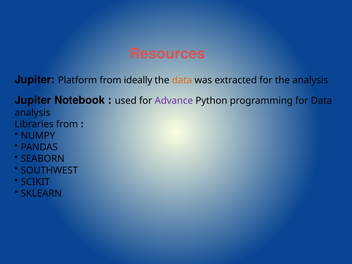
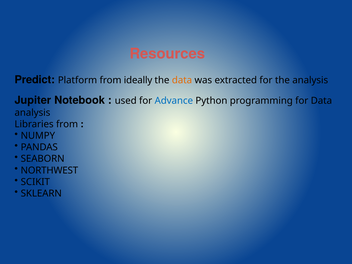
Jupiter: Jupiter -> Predict (35, 80)
Advance colour: purple -> blue (174, 101)
SOUTHWEST: SOUTHWEST -> NORTHWEST (49, 170)
